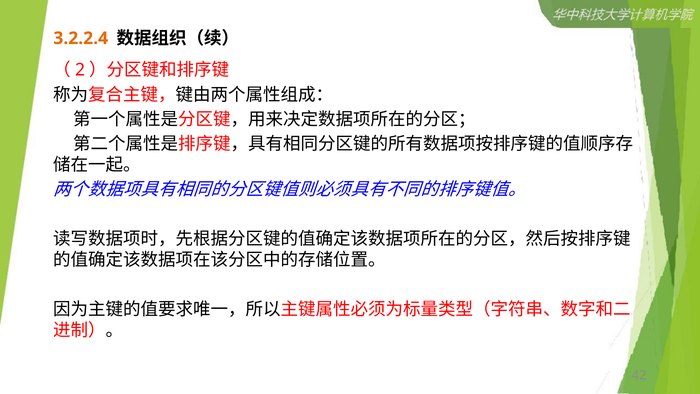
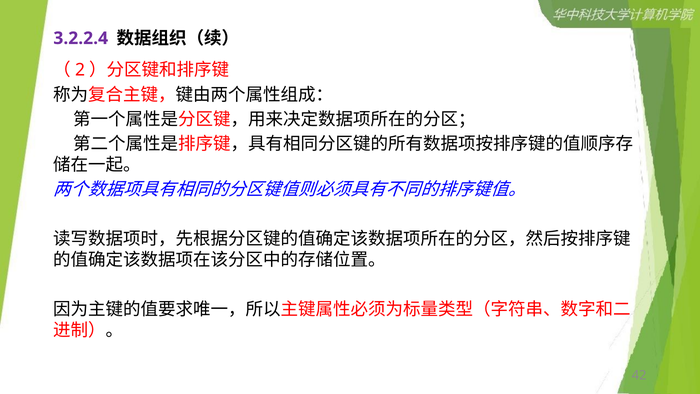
3.2.2.4 colour: orange -> purple (81, 38)
